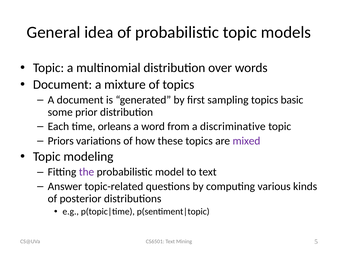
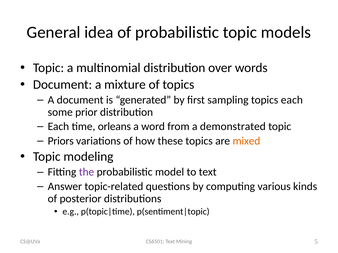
topics basic: basic -> each (292, 100)
discriminative: discriminative -> demonstrated (233, 127)
mixed colour: purple -> orange (246, 141)
